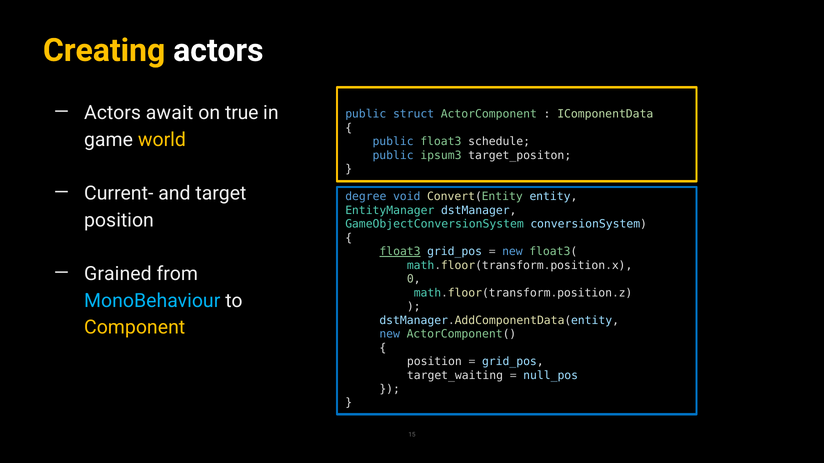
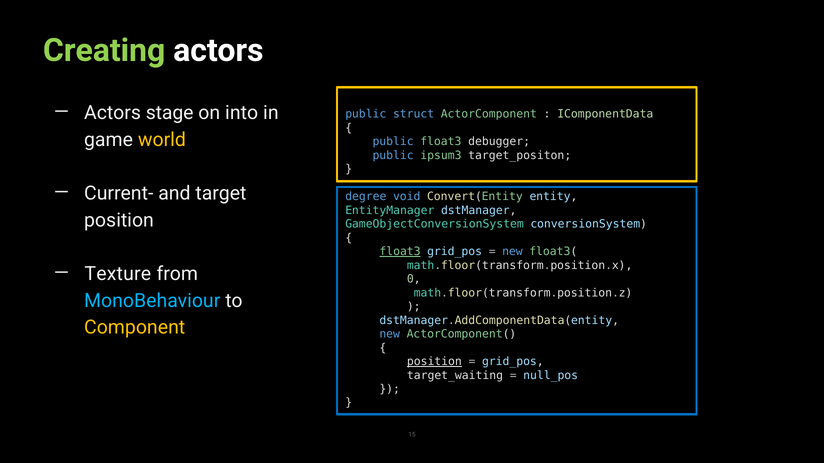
Creating colour: yellow -> light green (104, 50)
await: await -> stage (170, 113)
true: true -> into (242, 113)
schedule: schedule -> debugger (499, 142)
Grained: Grained -> Texture (118, 274)
position underline: none -> present (434, 362)
